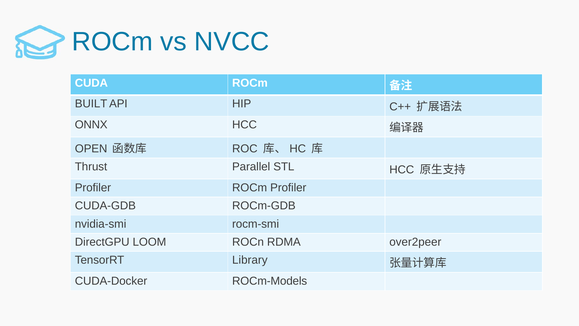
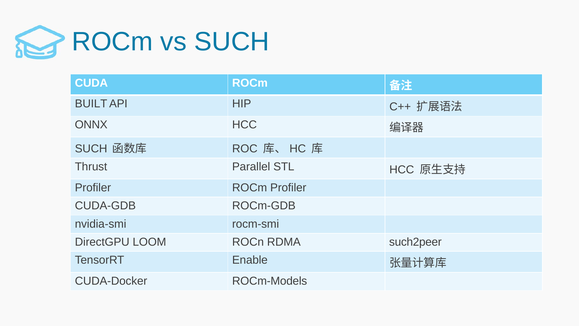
vs NVCC: NVCC -> SUCH (232, 42)
OPEN: OPEN -> SUCH (91, 149)
over2peer: over2peer -> such2peer (415, 242)
Library: Library -> Enable (250, 260)
